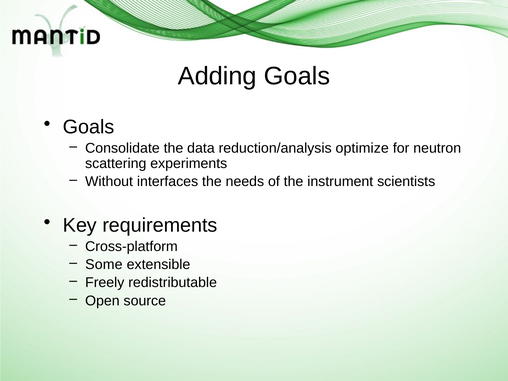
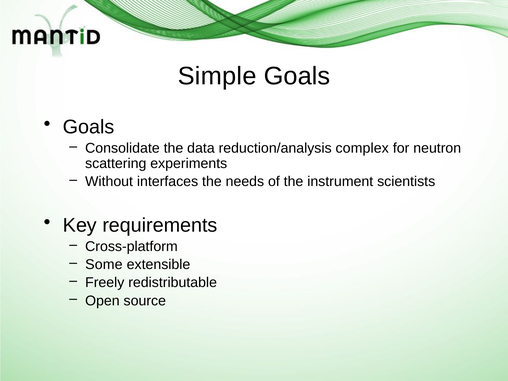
Adding: Adding -> Simple (217, 76)
optimize: optimize -> complex (362, 148)
